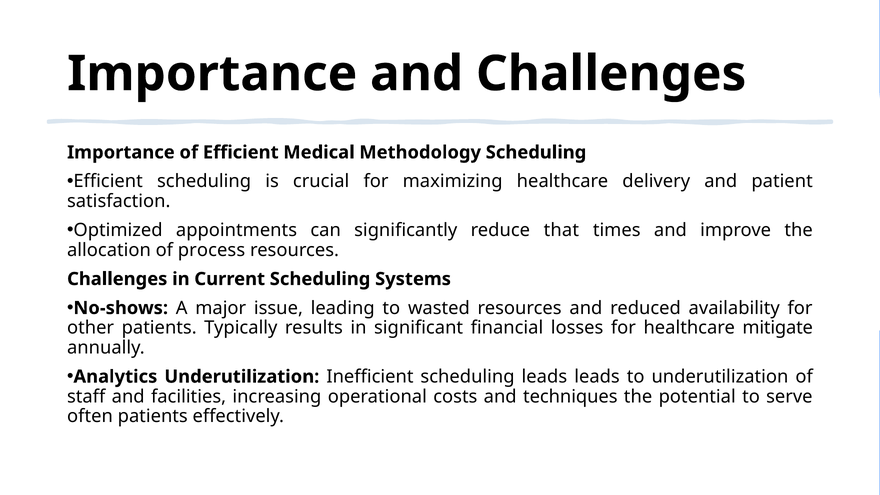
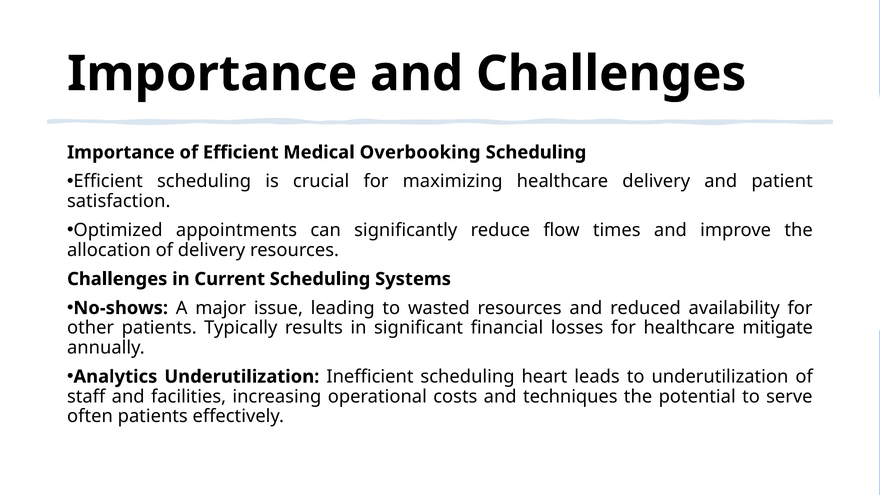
Methodology: Methodology -> Overbooking (420, 152)
that: that -> flow (562, 230)
of process: process -> delivery (212, 250)
scheduling leads: leads -> heart (544, 377)
